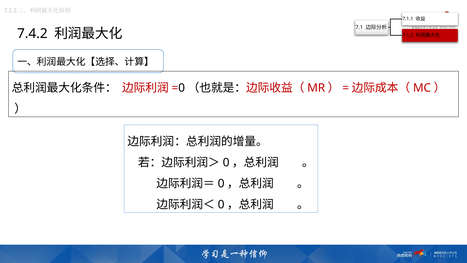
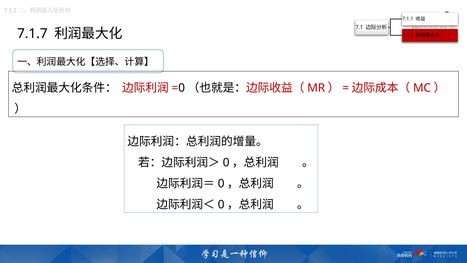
7.4.2: 7.4.2 -> 7.1.7 (32, 34)
